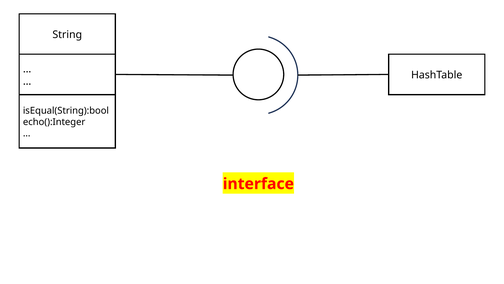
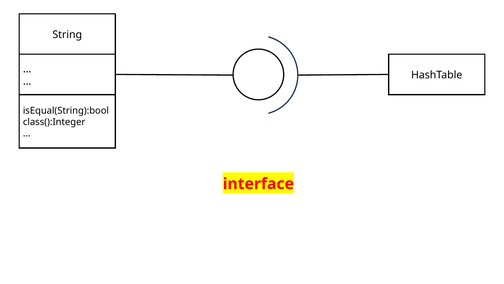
echo():Integer: echo():Integer -> class():Integer (54, 122)
